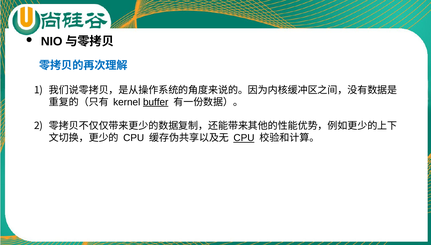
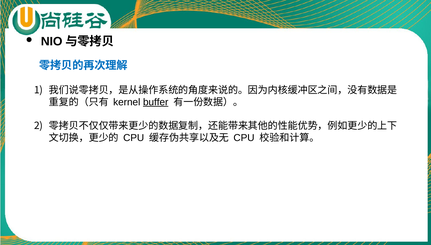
CPU underline: present -> none (244, 138)
